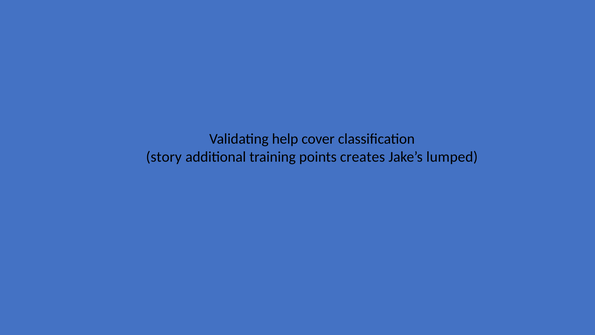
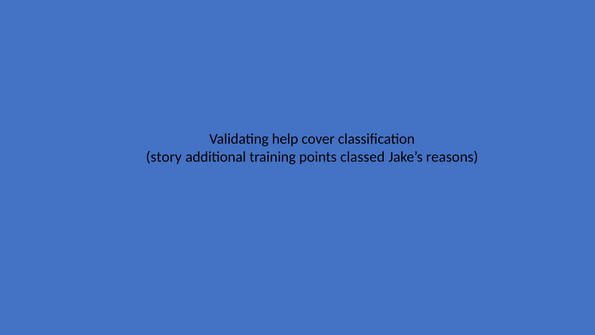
creates: creates -> classed (363, 157)
lumped: lumped -> reasons (452, 157)
